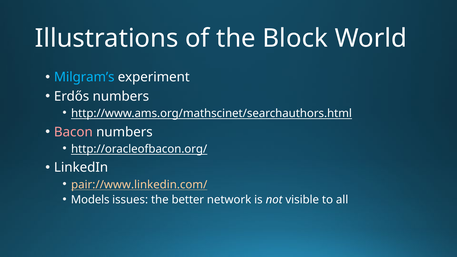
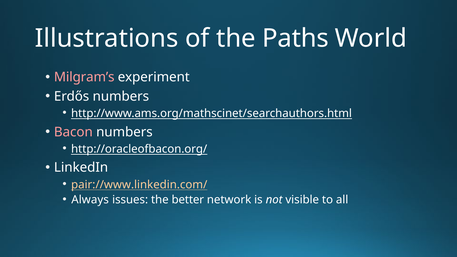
Block: Block -> Paths (295, 38)
Milgram’s colour: light blue -> pink (84, 77)
Models: Models -> Always (90, 200)
